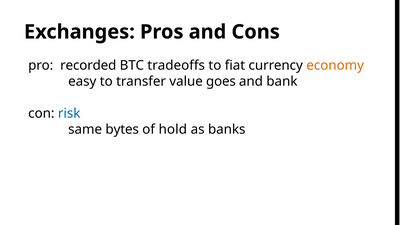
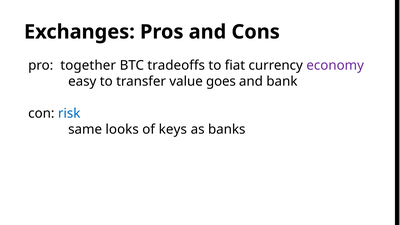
recorded: recorded -> together (88, 65)
economy colour: orange -> purple (335, 65)
bytes: bytes -> looks (122, 129)
hold: hold -> keys (173, 129)
